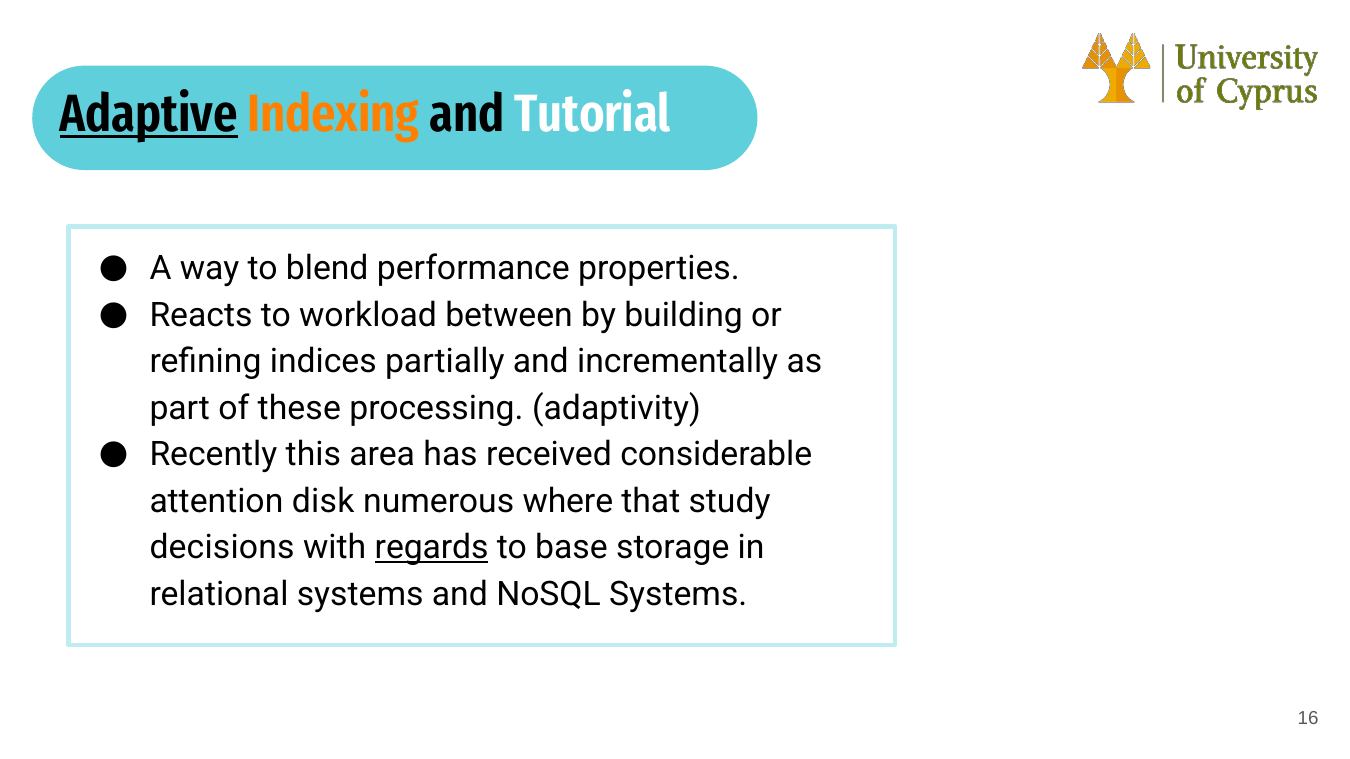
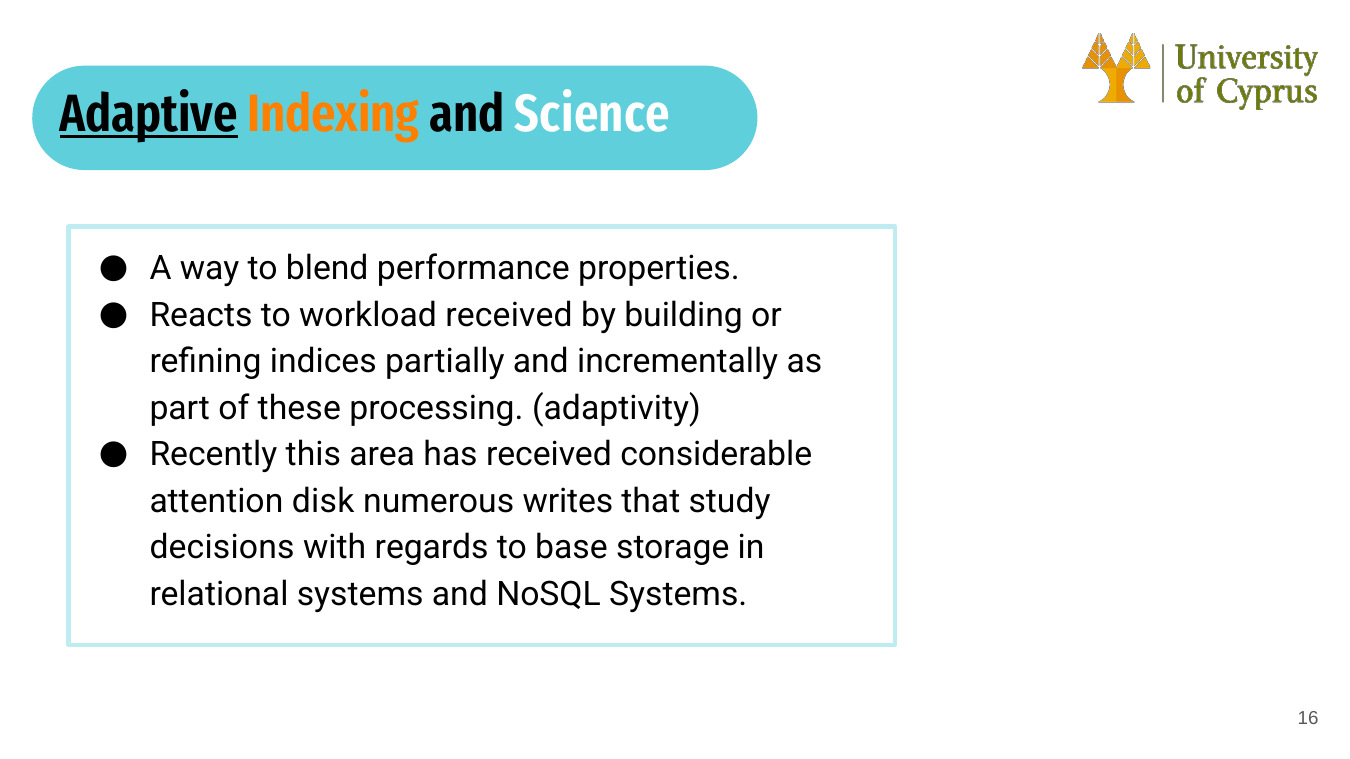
Tutorial: Tutorial -> Science (592, 114)
workload between: between -> received (509, 315)
where: where -> writes (568, 502)
regards underline: present -> none (432, 548)
